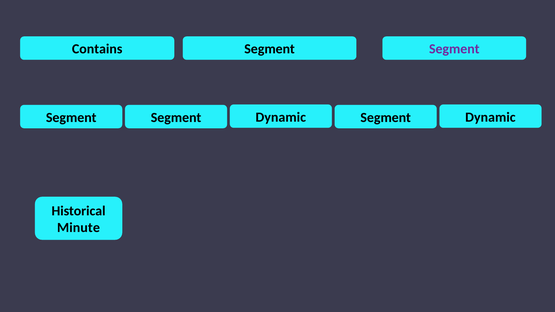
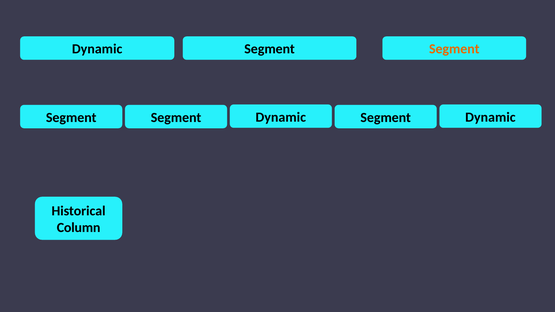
Contains: Contains -> Dynamic (97, 49)
Segment colour: purple -> orange (454, 49)
Minute: Minute -> Column (79, 228)
